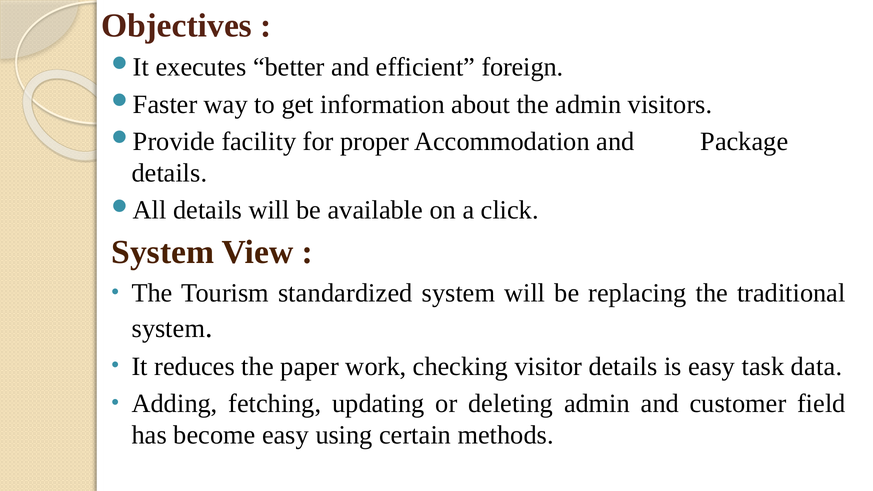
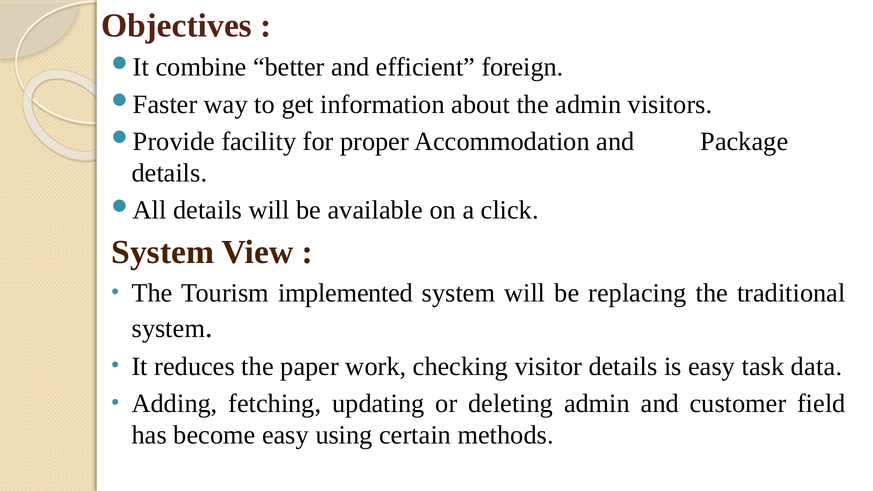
executes: executes -> combine (201, 67)
standardized: standardized -> implemented (346, 293)
